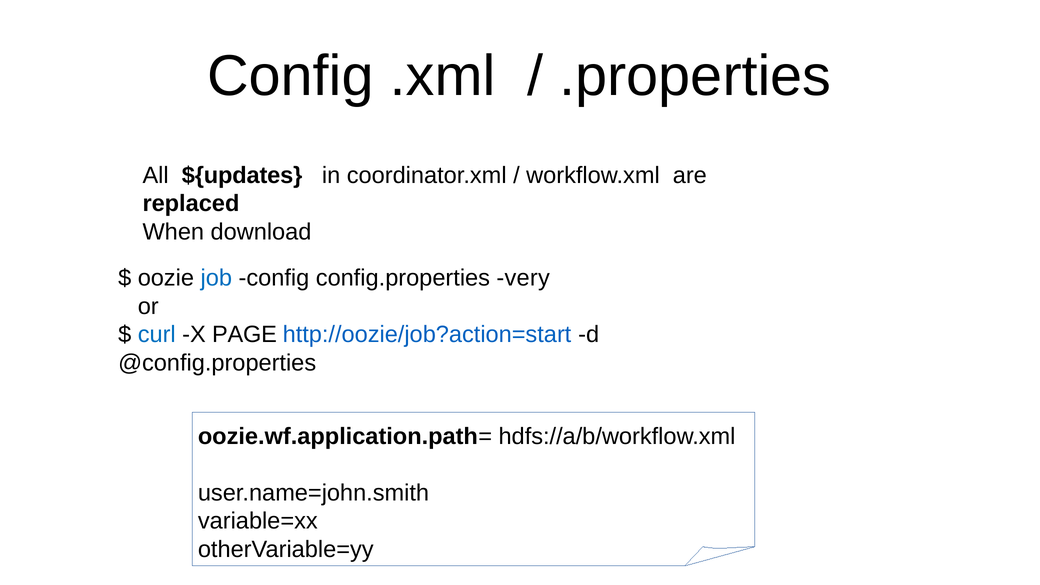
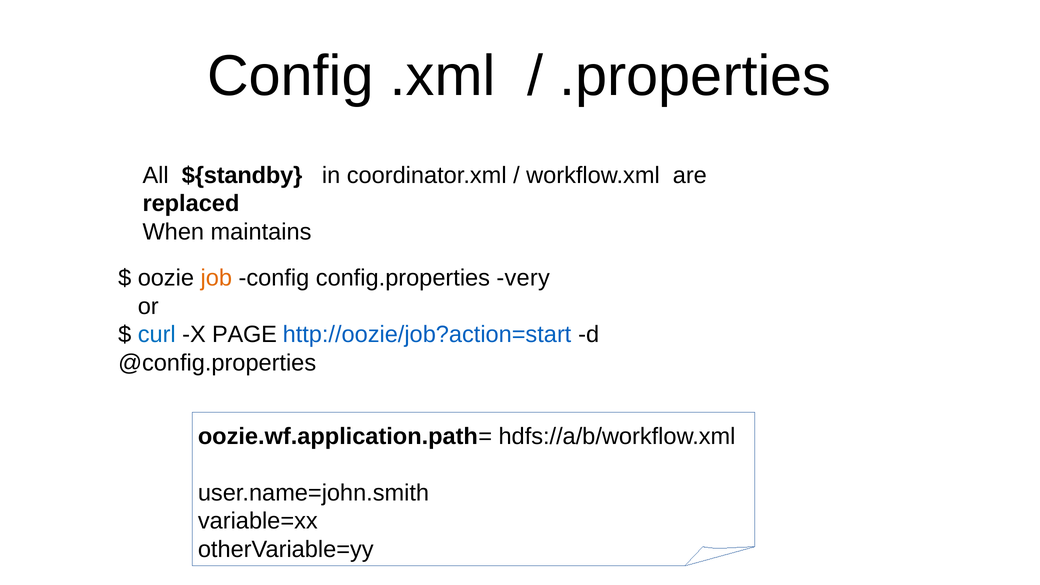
${updates: ${updates -> ${standby (242, 175)
download: download -> maintains (261, 232)
job colour: blue -> orange (216, 278)
